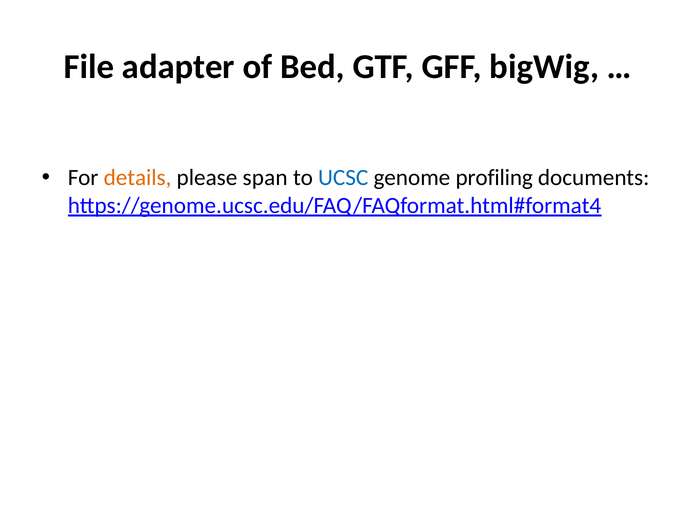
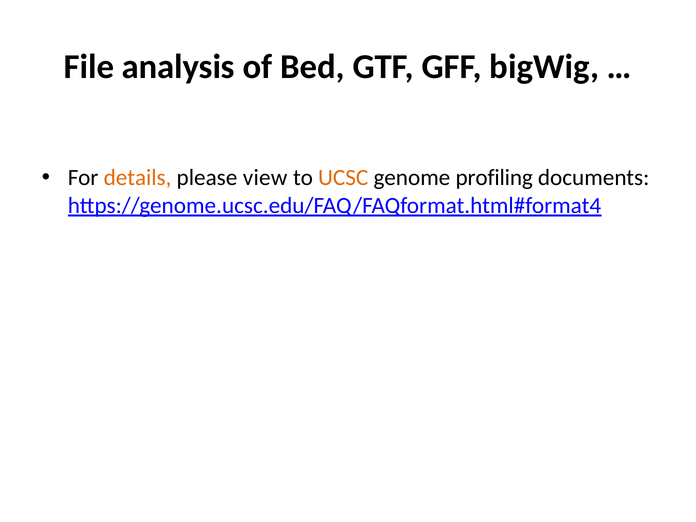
adapter: adapter -> analysis (178, 67)
span: span -> view (265, 178)
UCSC colour: blue -> orange (343, 178)
